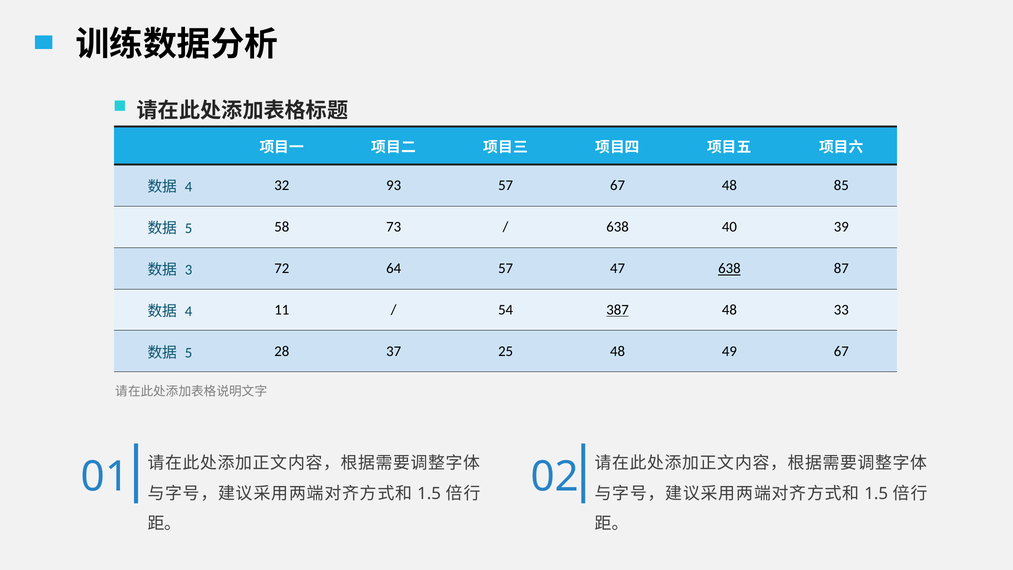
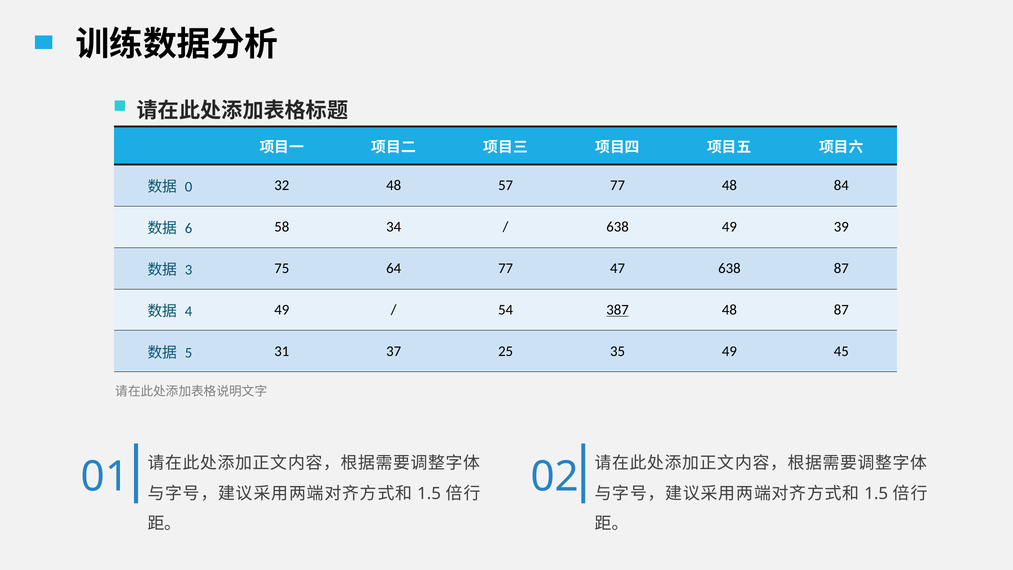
4: 4 -> 0 (189, 187)
32 93: 93 -> 48 (394, 185)
57 67: 67 -> 77 (618, 185)
85: 85 -> 84 (841, 185)
5: 5 -> 6 (189, 228)
73: 73 -> 34 (394, 227)
638 40: 40 -> 49 (729, 227)
72: 72 -> 75 (282, 268)
64 57: 57 -> 77 (506, 268)
638 underline: present -> none (729, 268)
4 11: 11 -> 49 (282, 310)
48 33: 33 -> 87 (841, 310)
28: 28 -> 31 (282, 351)
25 48: 48 -> 35 (618, 351)
49 67: 67 -> 45 (841, 351)
